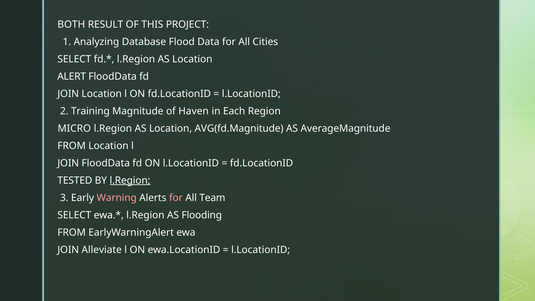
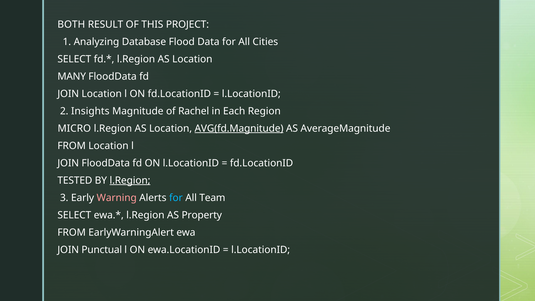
ALERT: ALERT -> MANY (72, 76)
Training: Training -> Insights (90, 111)
Haven: Haven -> Rachel (194, 111)
AVG(fd.Magnitude underline: none -> present (239, 128)
for colour: pink -> light blue (176, 198)
Flooding: Flooding -> Property (202, 215)
Alleviate: Alleviate -> Punctual (102, 250)
